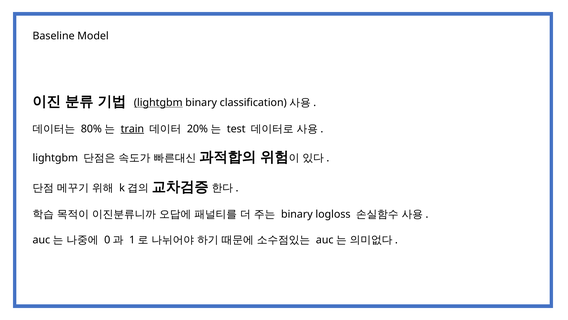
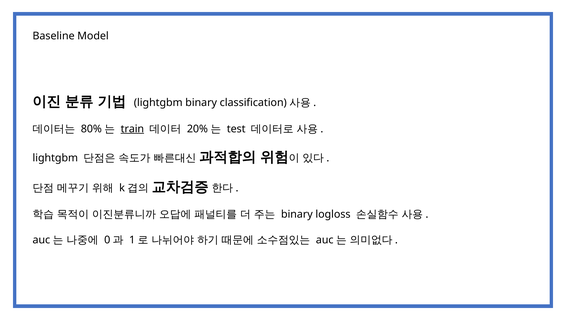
lightgbm underline: present -> none (158, 102)
